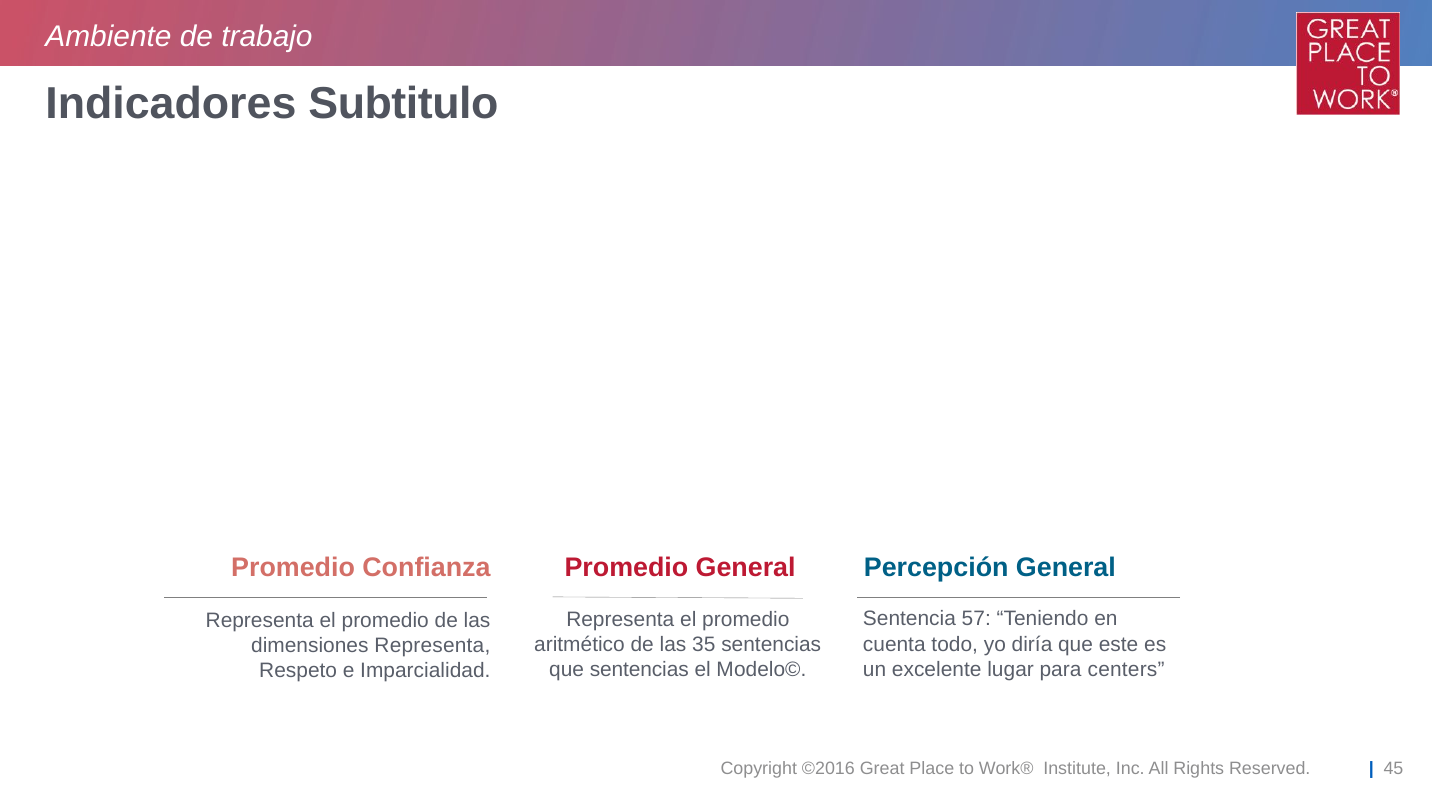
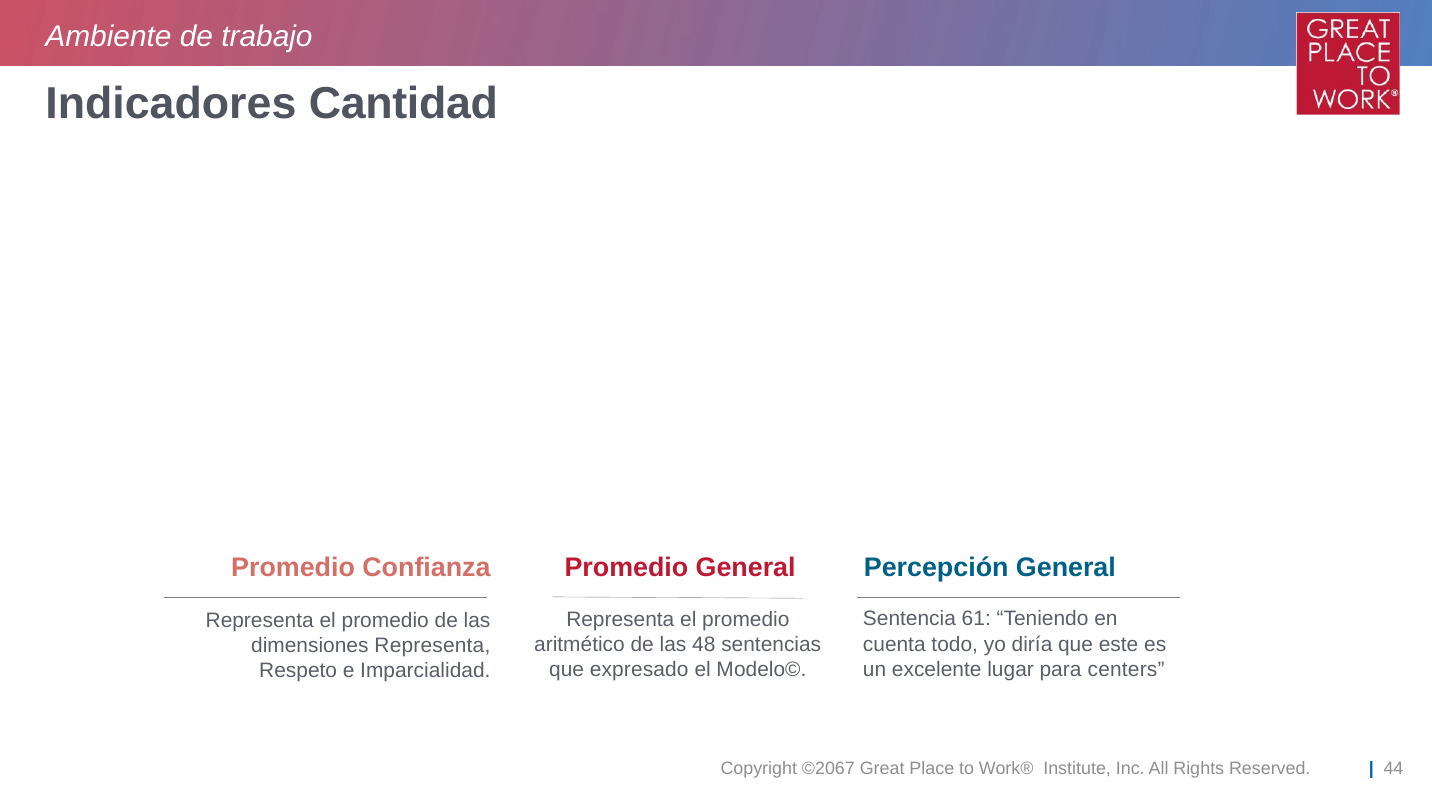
Subtitulo: Subtitulo -> Cantidad (403, 104)
57: 57 -> 61 (976, 619)
35: 35 -> 48 (704, 645)
que sentencias: sentencias -> expresado (639, 670)
©2016: ©2016 -> ©2067 (828, 769)
45: 45 -> 44 (1393, 769)
